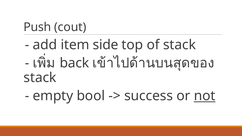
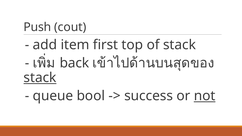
side: side -> first (106, 45)
stack underline: none -> present (40, 78)
empty: empty -> queue (53, 96)
